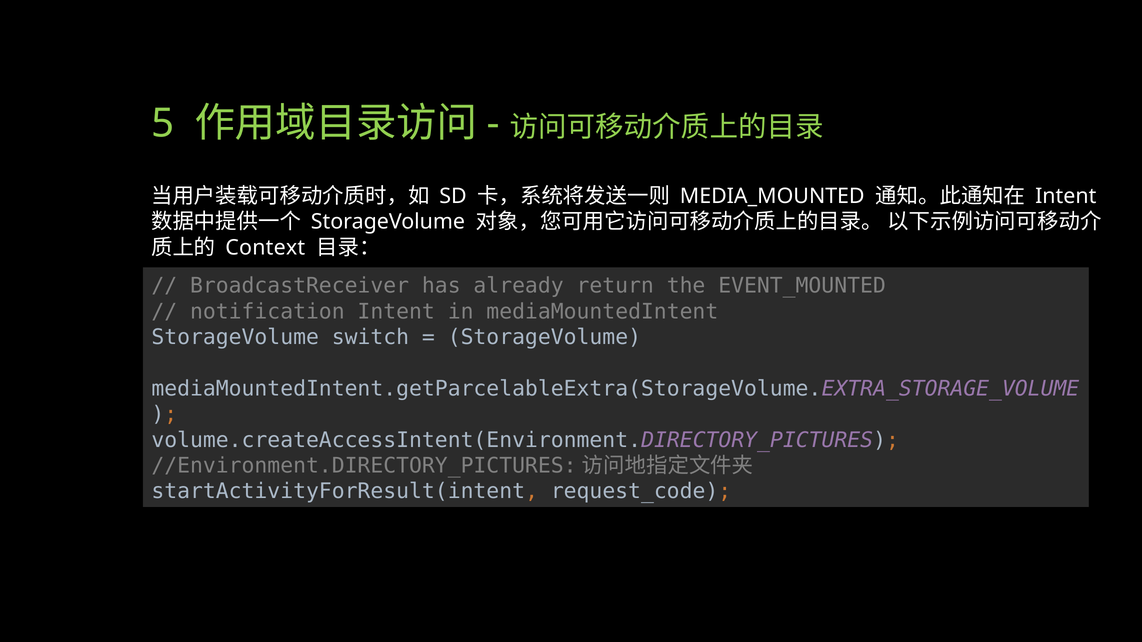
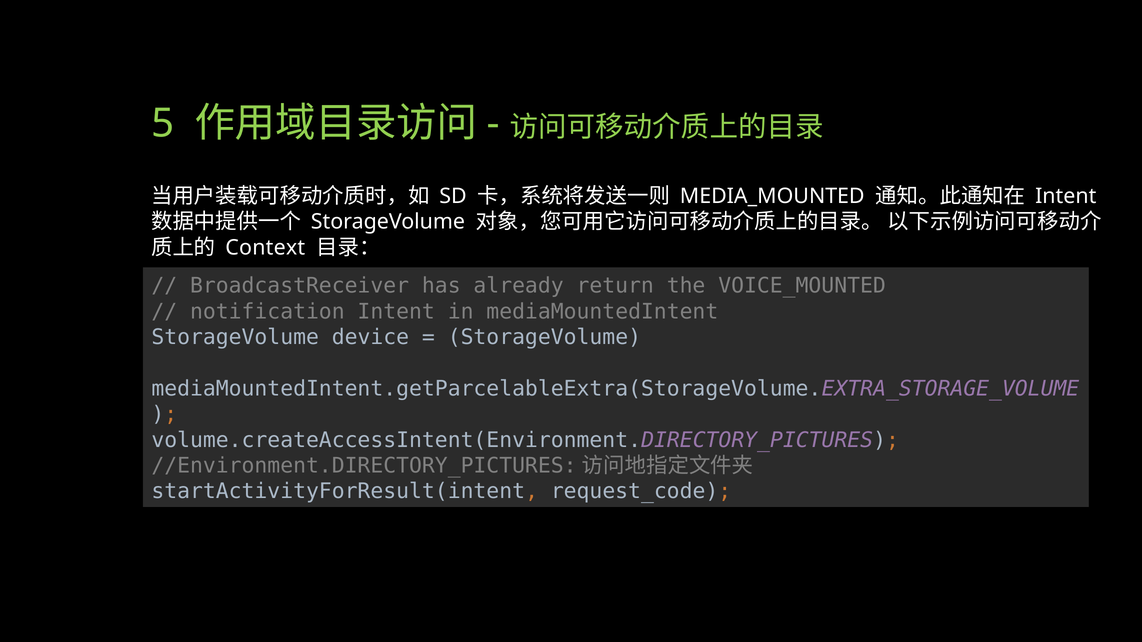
EVENT_MOUNTED: EVENT_MOUNTED -> VOICE_MOUNTED (802, 286)
switch: switch -> device (370, 337)
